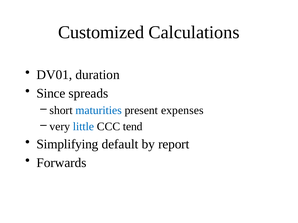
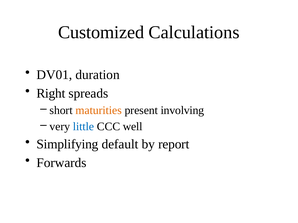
Since: Since -> Right (51, 93)
maturities colour: blue -> orange (99, 111)
expenses: expenses -> involving (182, 111)
tend: tend -> well (133, 127)
